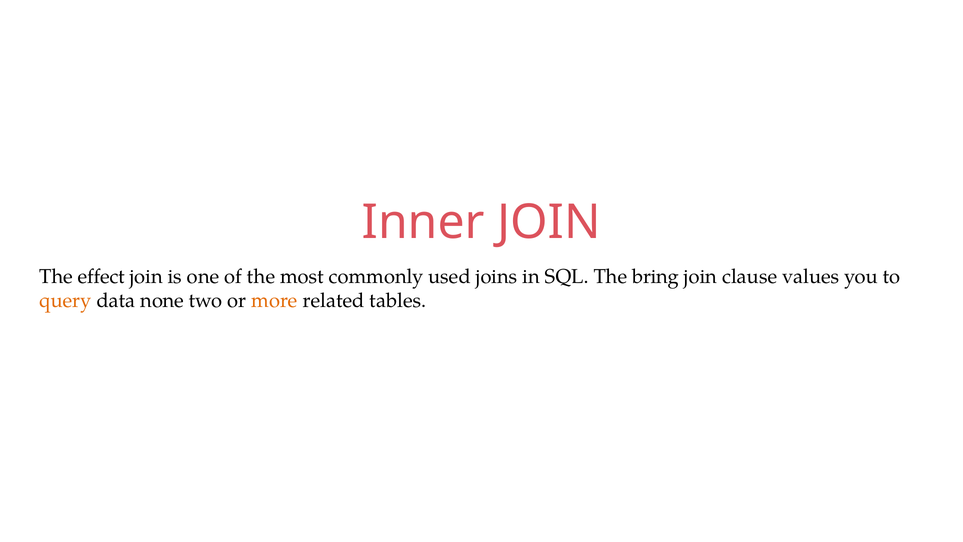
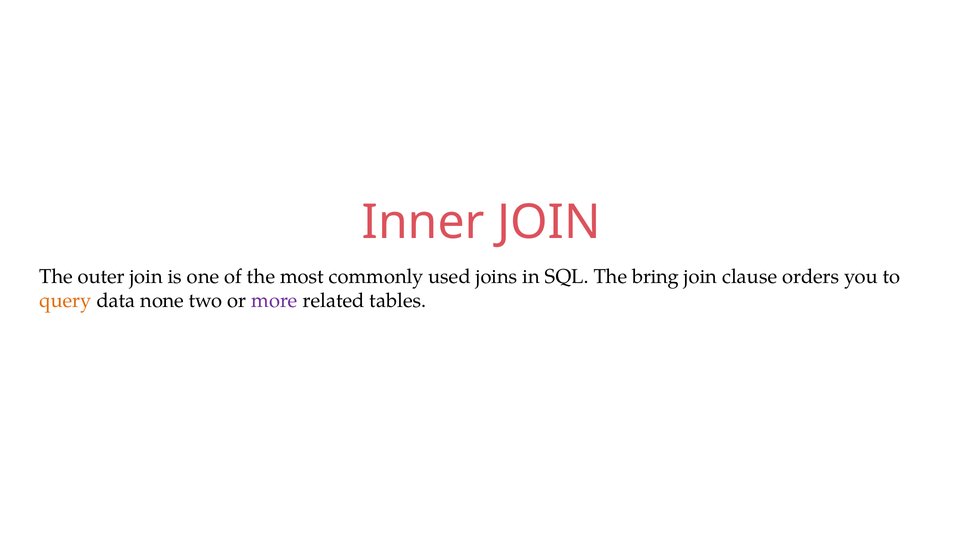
effect: effect -> outer (101, 276)
values: values -> orders (811, 276)
more colour: orange -> purple (274, 300)
